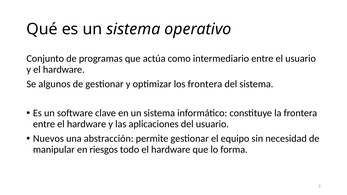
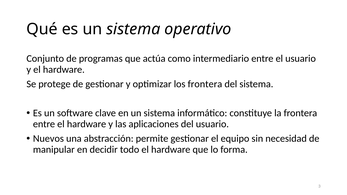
algunos: algunos -> protege (54, 84)
riesgos: riesgos -> decidir (104, 150)
